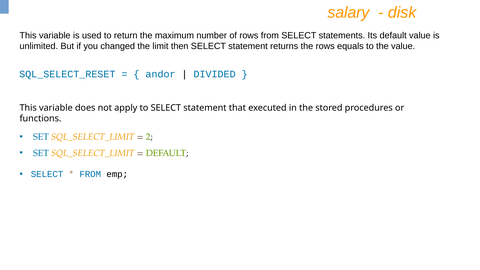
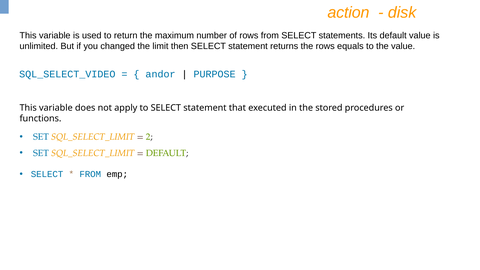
salary: salary -> action (348, 12)
SQL_SELECT_RESET: SQL_SELECT_RESET -> SQL_SELECT_VIDEO (67, 74)
DIVIDED: DIVIDED -> PURPOSE (215, 74)
